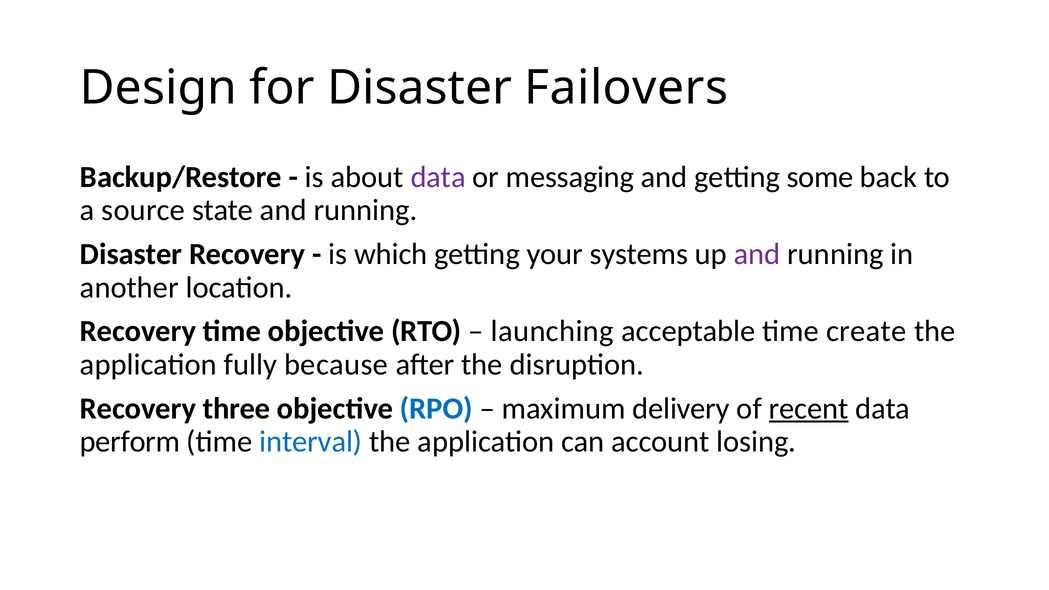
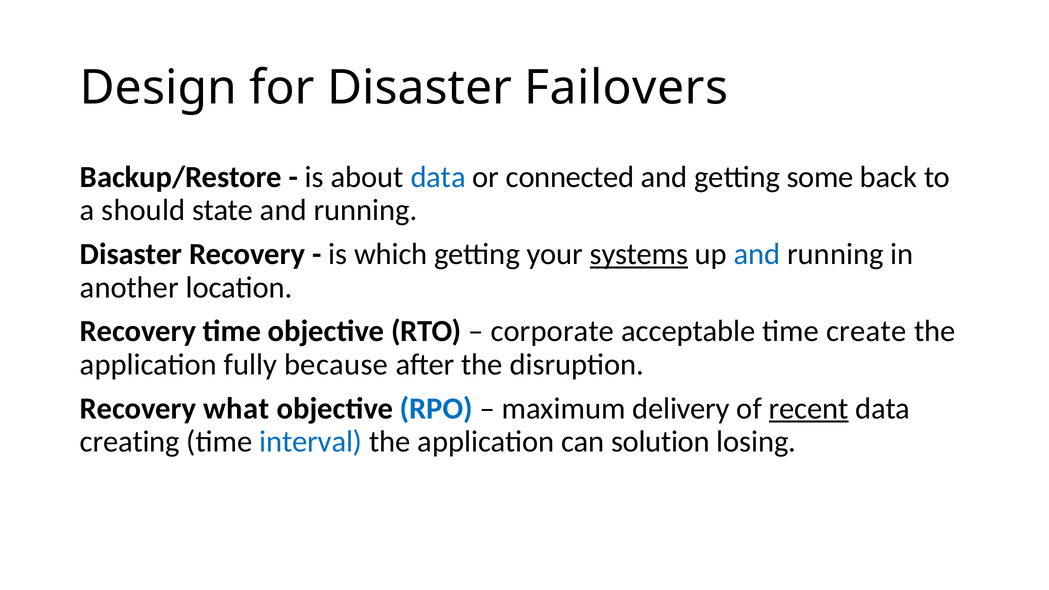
data colour: purple -> blue (438, 177)
messaging: messaging -> connected (570, 177)
source: source -> should (143, 210)
systems underline: none -> present (639, 254)
and colour: purple -> blue (757, 254)
launching: launching -> corporate (552, 331)
three: three -> what (236, 408)
perform: perform -> creating (130, 442)
account: account -> solution (660, 442)
